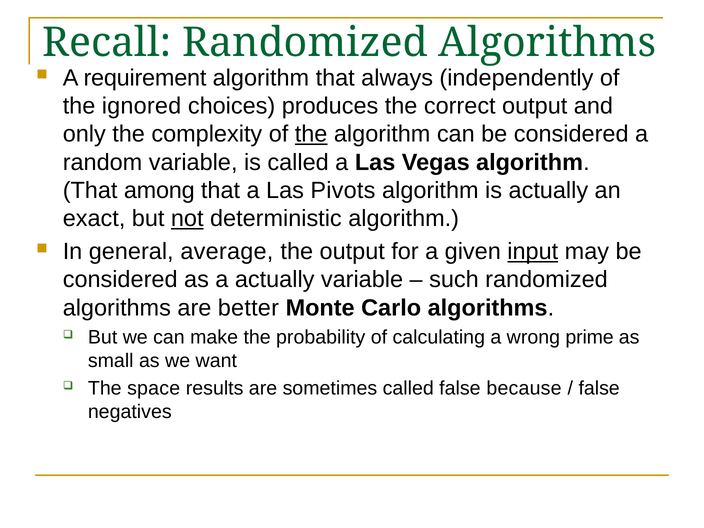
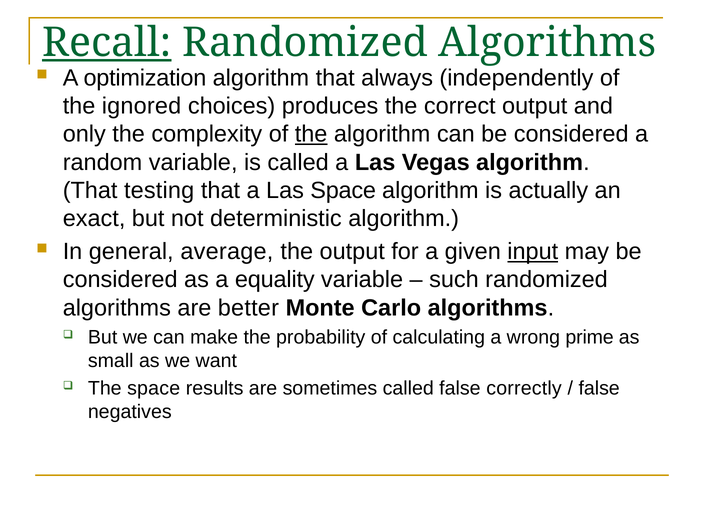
Recall underline: none -> present (107, 43)
requirement: requirement -> optimization (145, 78)
among: among -> testing (159, 191)
Las Pivots: Pivots -> Space (343, 191)
not underline: present -> none (187, 219)
a actually: actually -> equality (275, 280)
because: because -> correctly (524, 388)
